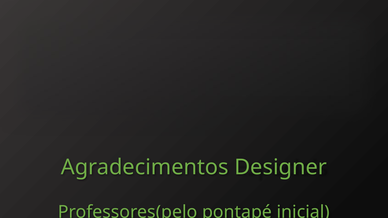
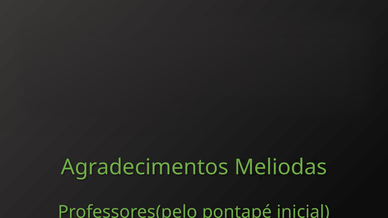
Agradecimentos Designer: Designer -> Meliodas (281, 167)
